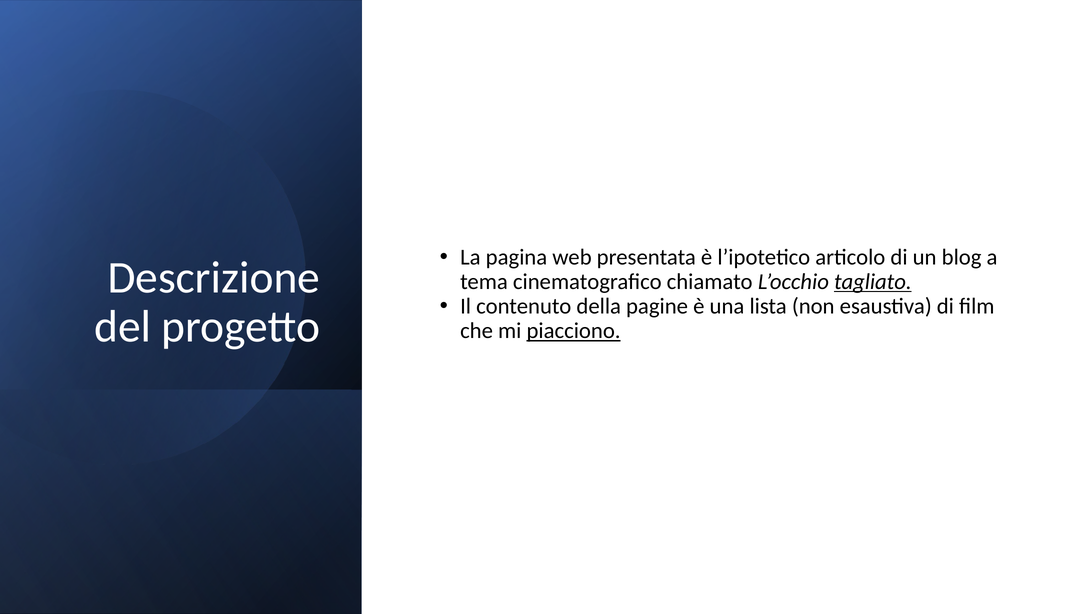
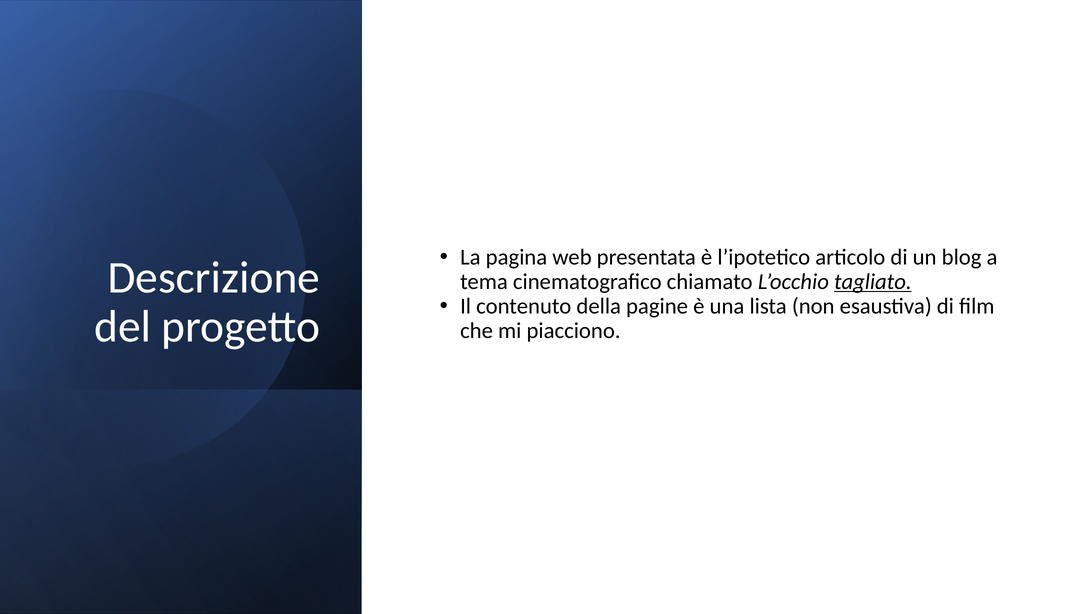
piacciono underline: present -> none (574, 331)
